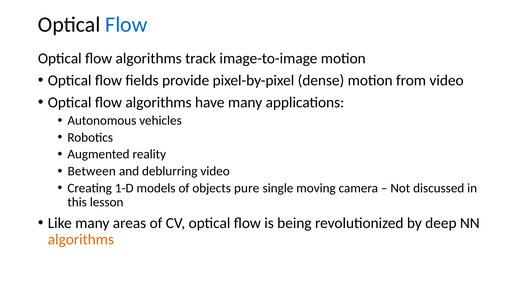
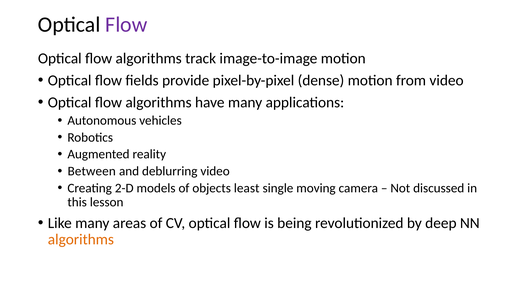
Flow colour: blue -> purple (126, 25)
1-D: 1-D -> 2-D (124, 188)
pure: pure -> least (247, 188)
